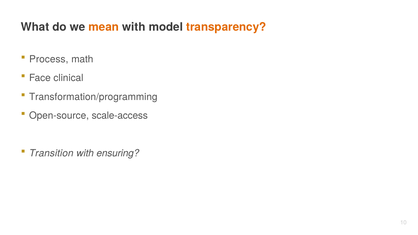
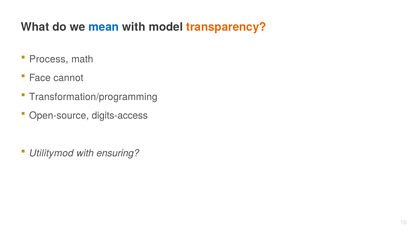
mean colour: orange -> blue (104, 27)
clinical: clinical -> cannot (68, 78)
scale-access: scale-access -> digits-access (120, 116)
Transition: Transition -> Utilitymod (51, 153)
